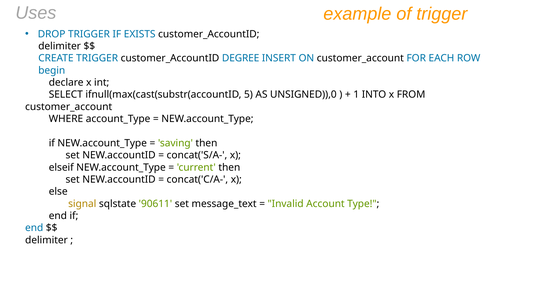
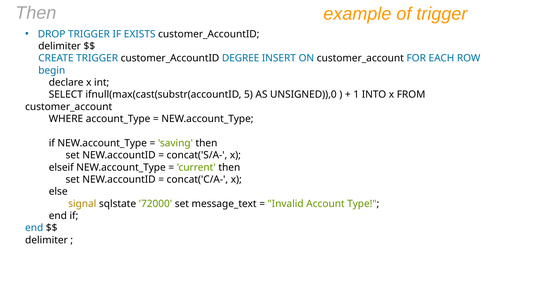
Uses: Uses -> Then (36, 13)
90611: 90611 -> 72000 (155, 204)
